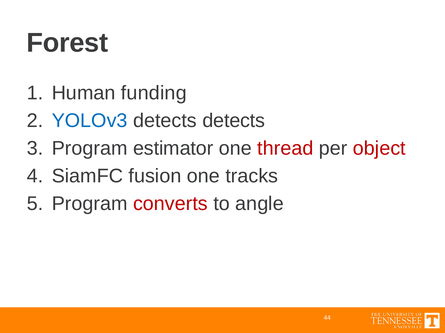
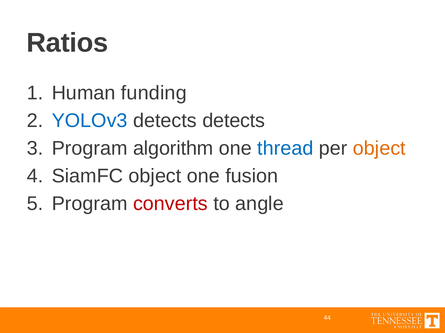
Forest: Forest -> Ratios (67, 43)
estimator: estimator -> algorithm (173, 149)
thread colour: red -> blue (285, 149)
object colour: red -> orange (379, 149)
SiamFC fusion: fusion -> object (155, 176)
tracks: tracks -> fusion (252, 176)
